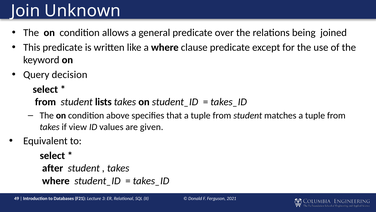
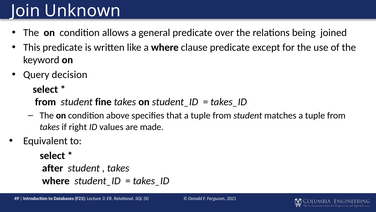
lists: lists -> fine (103, 102)
view: view -> right (78, 127)
given: given -> made (152, 127)
